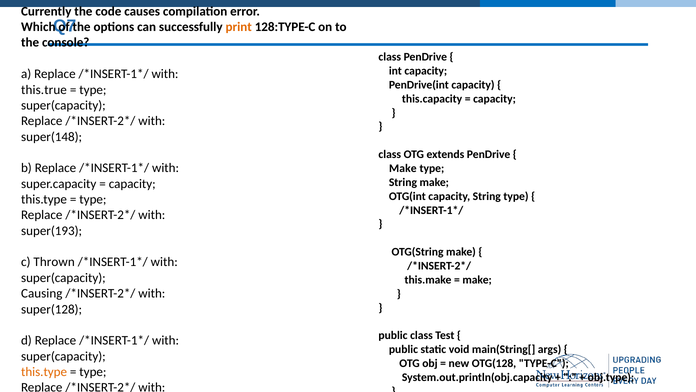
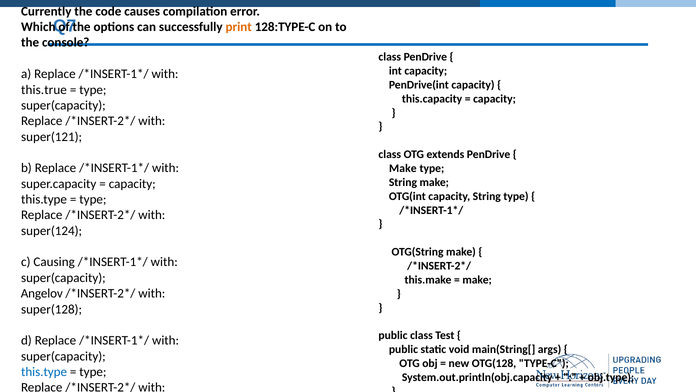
super(148: super(148 -> super(121 (52, 137)
super(193: super(193 -> super(124 (52, 231)
Thrown: Thrown -> Causing (54, 262)
Causing: Causing -> Angelov (42, 293)
this.type colour: orange -> blue (44, 371)
